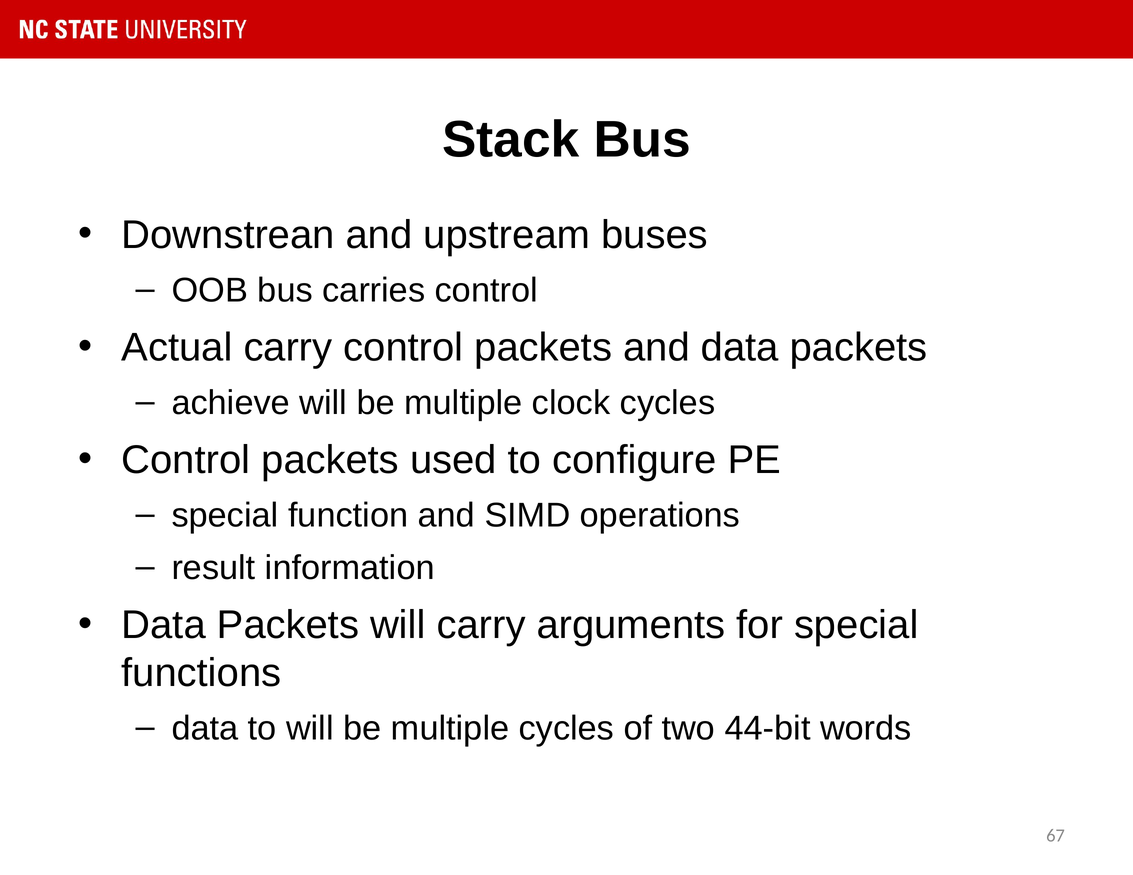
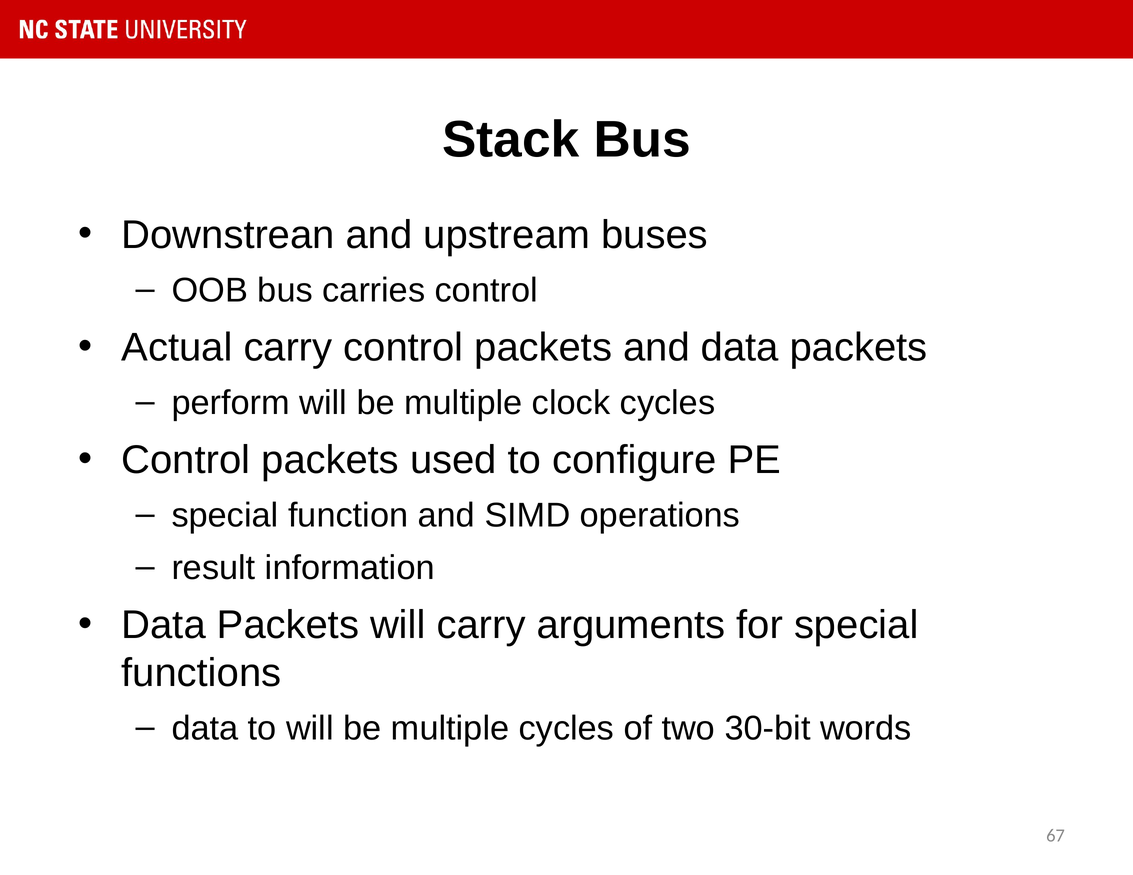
achieve: achieve -> perform (231, 403)
44-bit: 44-bit -> 30-bit (768, 729)
